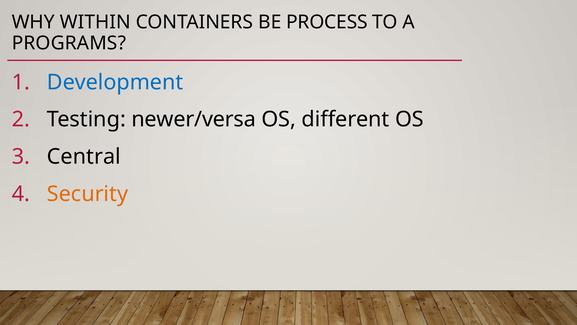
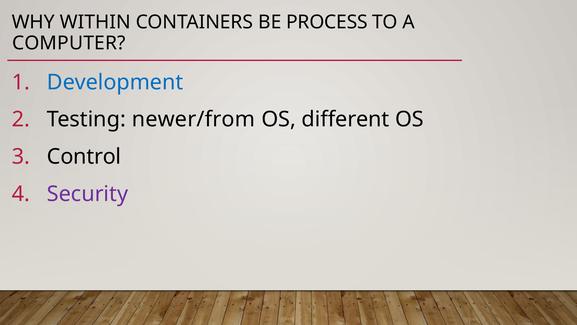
PROGRAMS: PROGRAMS -> COMPUTER (69, 43)
newer/versa: newer/versa -> newer/from (193, 119)
Central: Central -> Control (84, 156)
Security colour: orange -> purple (88, 194)
